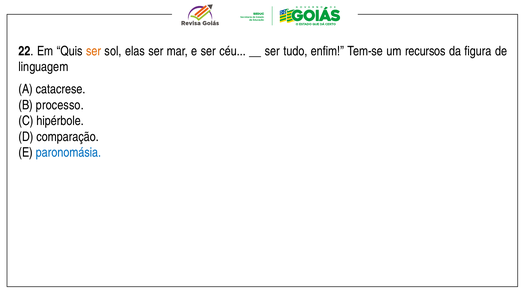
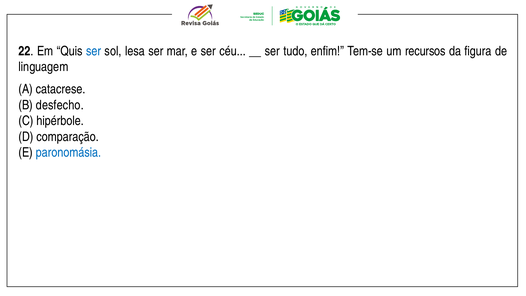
ser colour: orange -> blue (94, 51)
elas: elas -> lesa (135, 51)
processo: processo -> desfecho (60, 105)
